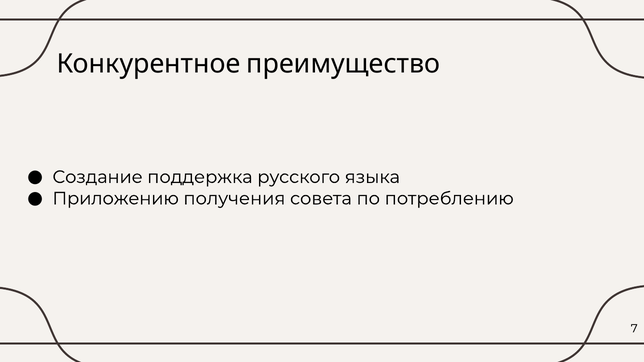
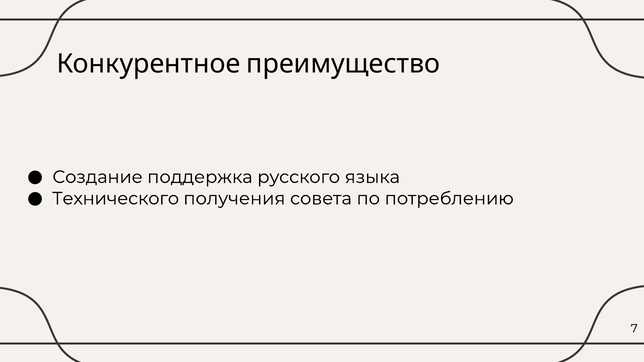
Приложению: Приложению -> Технического (116, 199)
